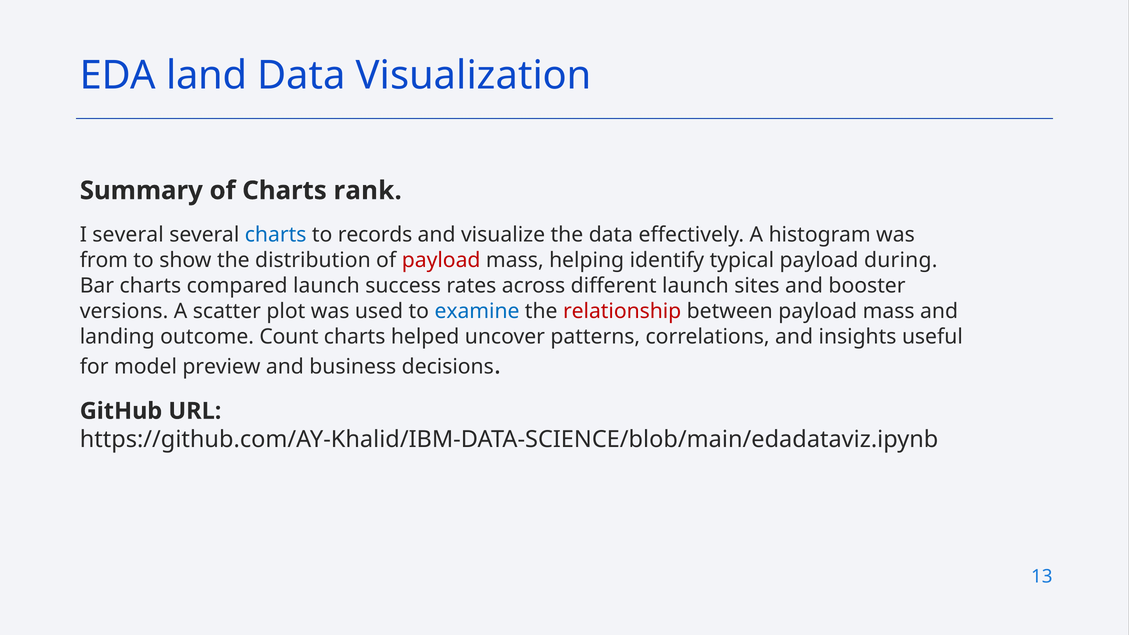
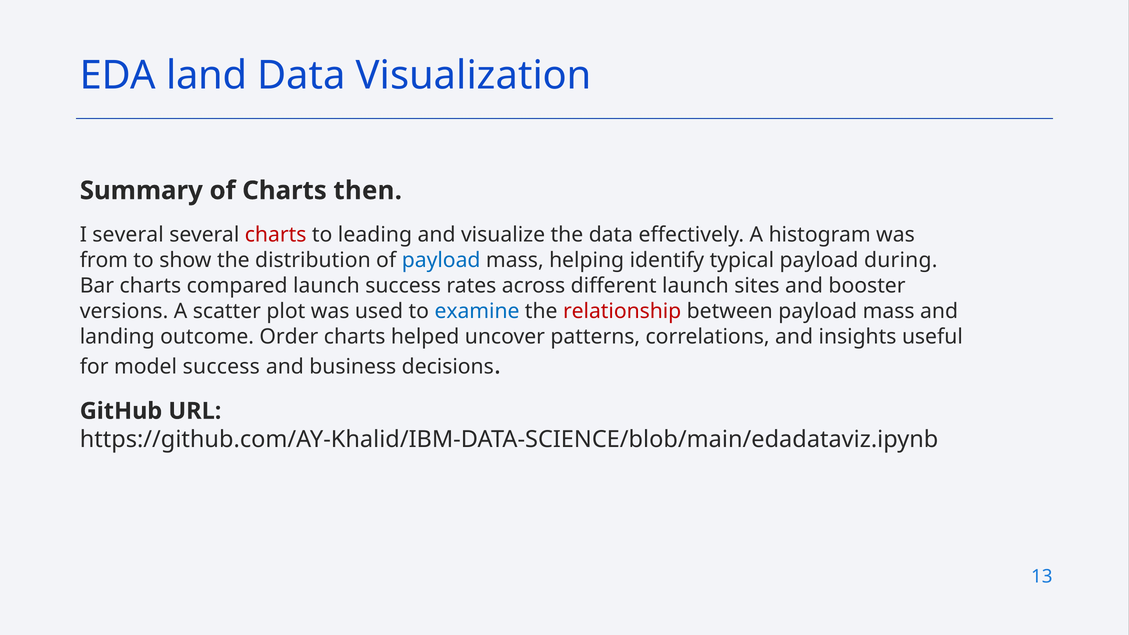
rank: rank -> then (368, 191)
charts colour: blue -> red (276, 235)
records: records -> leading (375, 235)
payload colour: red -> blue (441, 260)
Count: Count -> Order (289, 337)
model preview: preview -> success (221, 367)
